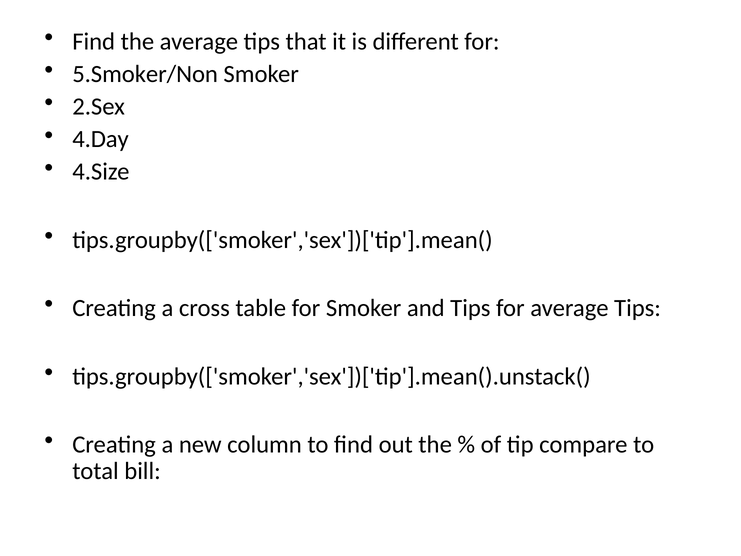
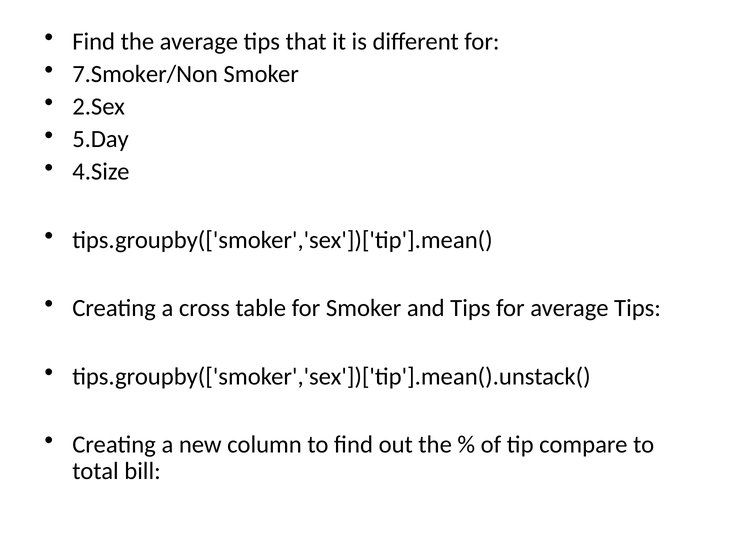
5.Smoker/Non: 5.Smoker/Non -> 7.Smoker/Non (145, 74)
4.Day: 4.Day -> 5.Day (100, 139)
